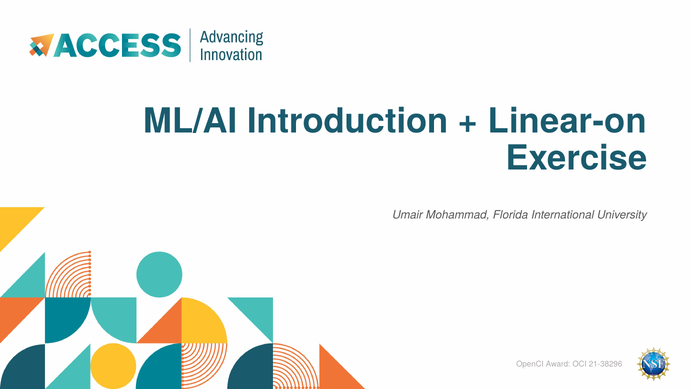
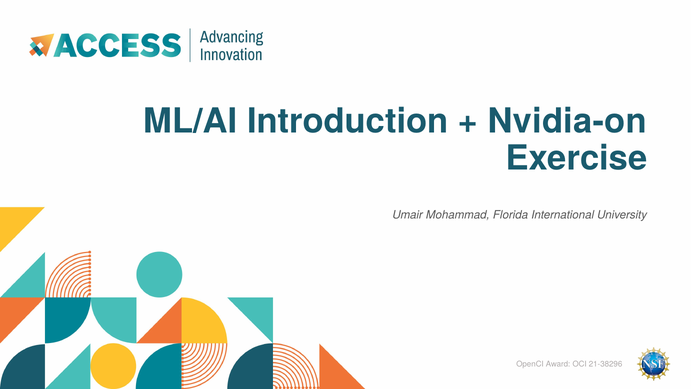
Linear-on: Linear-on -> Nvidia-on (567, 121)
